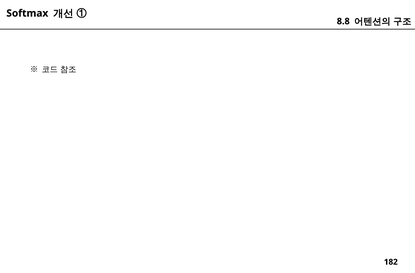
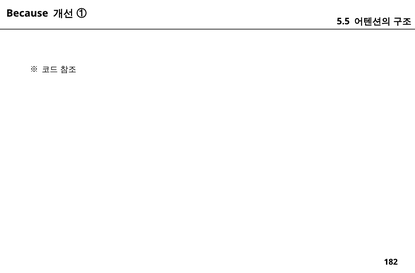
Softmax: Softmax -> Because (27, 13)
8.8: 8.8 -> 5.5 (343, 21)
